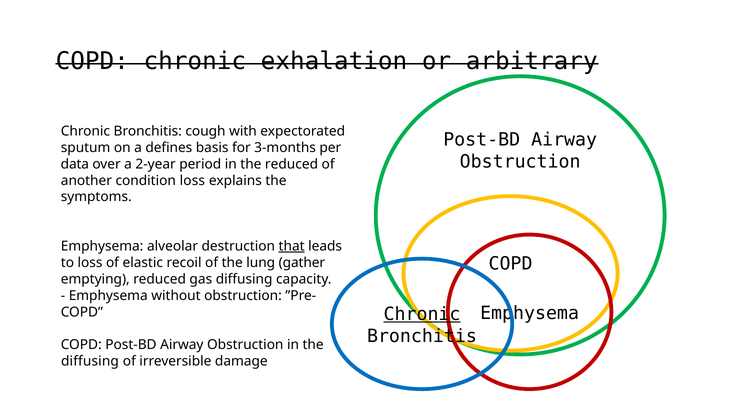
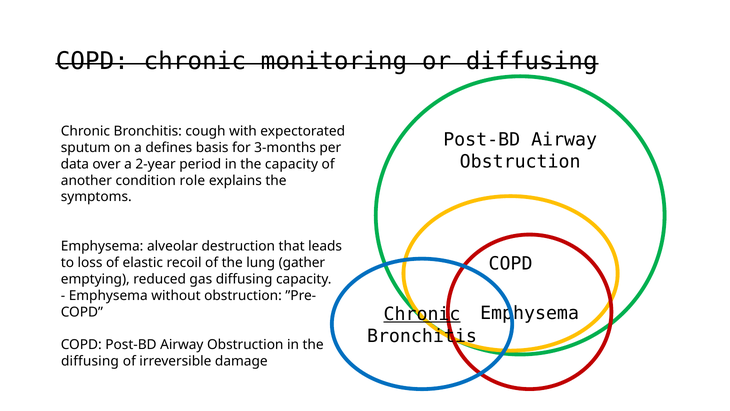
exhalation: exhalation -> monitoring (334, 61)
or arbitrary: arbitrary -> diffusing (532, 61)
the reduced: reduced -> capacity (292, 164)
condition loss: loss -> role (192, 180)
that underline: present -> none (292, 246)
